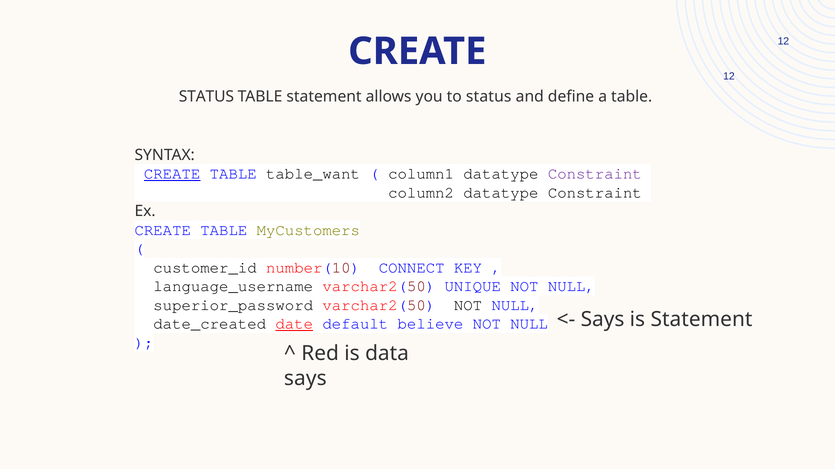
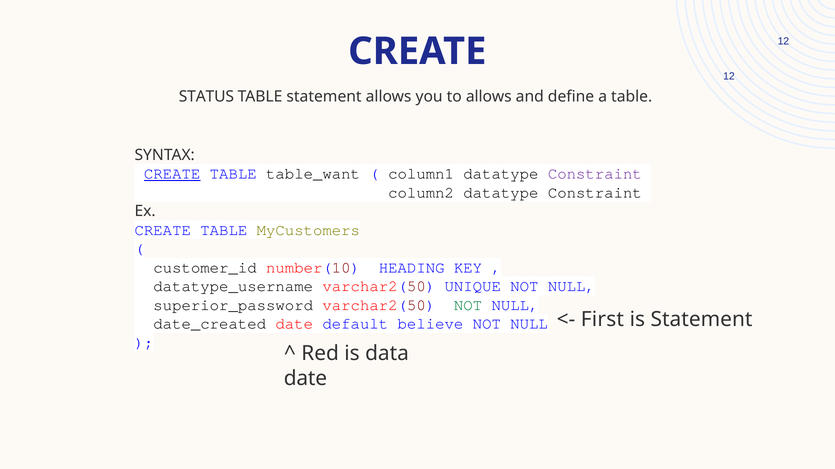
to status: status -> allows (489, 97)
CONNECT: CONNECT -> HEADING (412, 268)
language_username: language_username -> datatype_username (233, 287)
NOT colour: black -> green (468, 306)
Says: Says -> First (602, 320)
date underline: present -> none (294, 324)
says: says -> date (305, 379)
